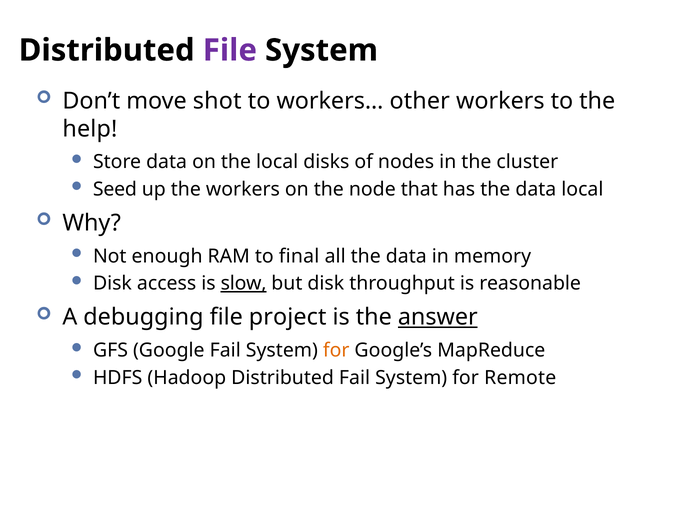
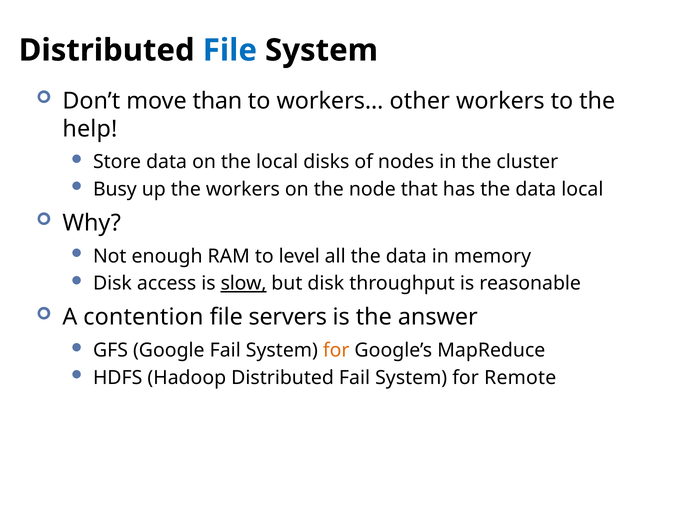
File colour: purple -> blue (230, 50)
shot: shot -> than (217, 101)
Seed: Seed -> Busy (115, 189)
final: final -> level (299, 256)
debugging: debugging -> contention (143, 317)
project: project -> servers (288, 317)
answer underline: present -> none (438, 317)
